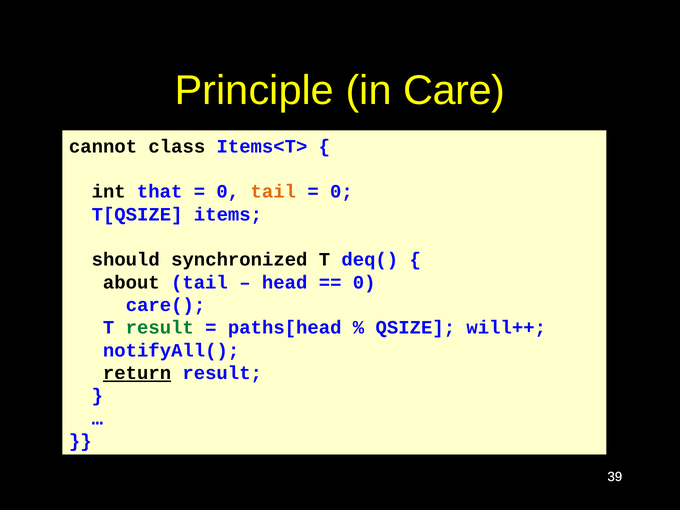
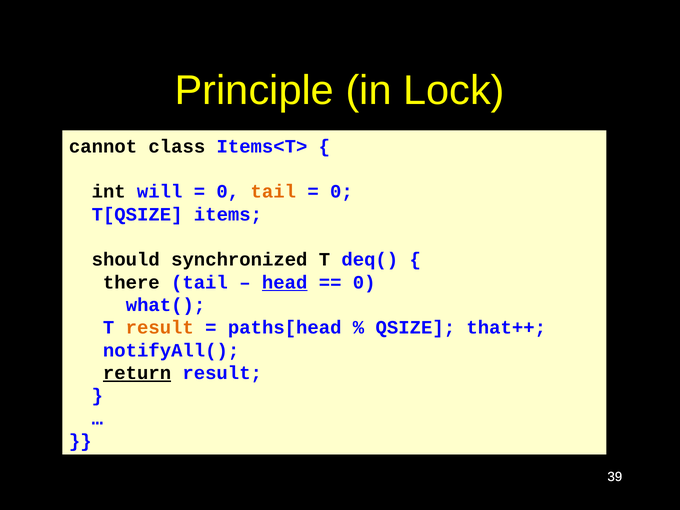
Care: Care -> Lock (454, 91)
that: that -> will (160, 192)
about: about -> there (131, 282)
head underline: none -> present (285, 282)
care(: care( -> what( (166, 305)
result colour: green -> orange (160, 328)
will++: will++ -> that++ (506, 328)
